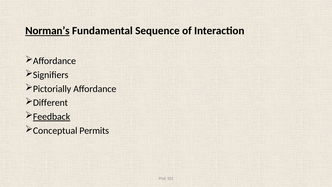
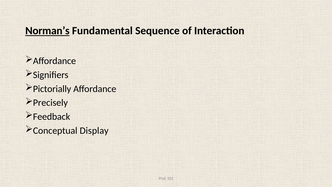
Different: Different -> Precisely (50, 103)
Feedback underline: present -> none (52, 117)
Permits: Permits -> Display (94, 130)
